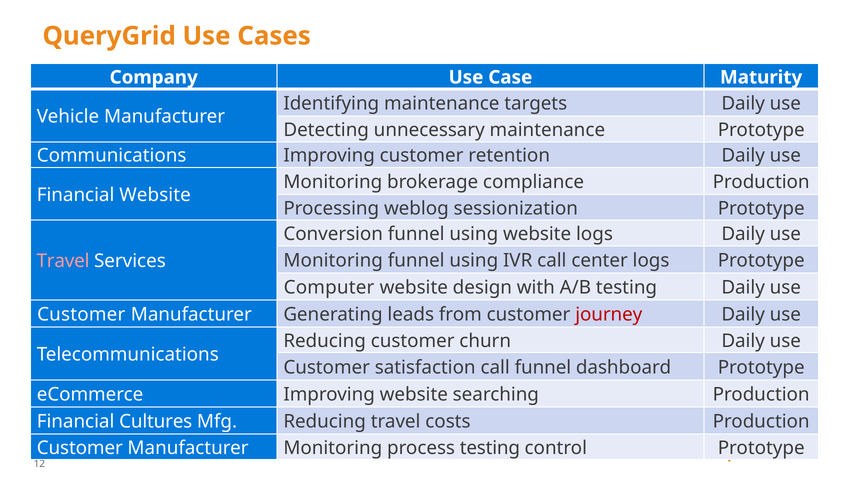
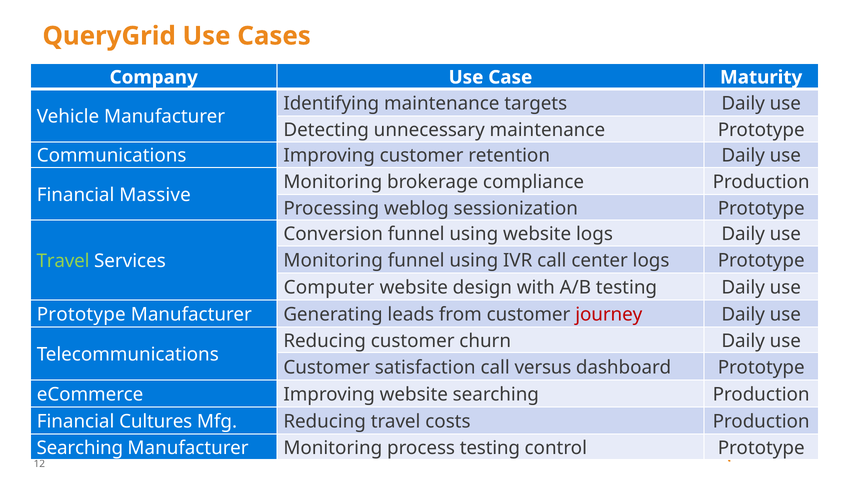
Financial Website: Website -> Massive (155, 195)
Travel colour: pink -> light green (63, 261)
Customer: Customer -> Prototype (81, 314)
call funnel: funnel -> versus (543, 367)
Customer: Customer -> Searching (80, 447)
